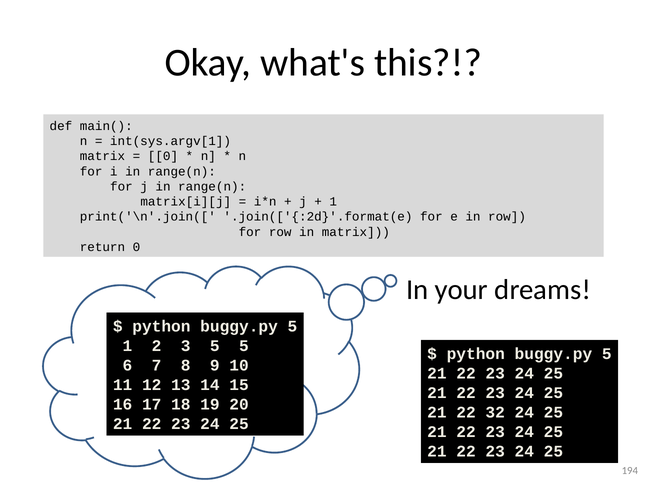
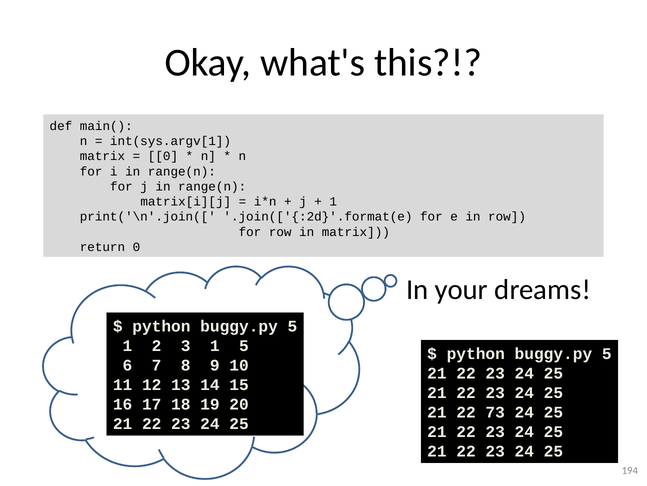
3 5: 5 -> 1 (215, 346)
32: 32 -> 73 (495, 412)
